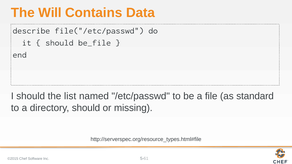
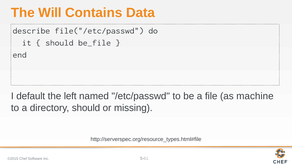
I should: should -> default (31, 96)
list: list -> left (70, 96)
standard: standard -> machine (255, 96)
